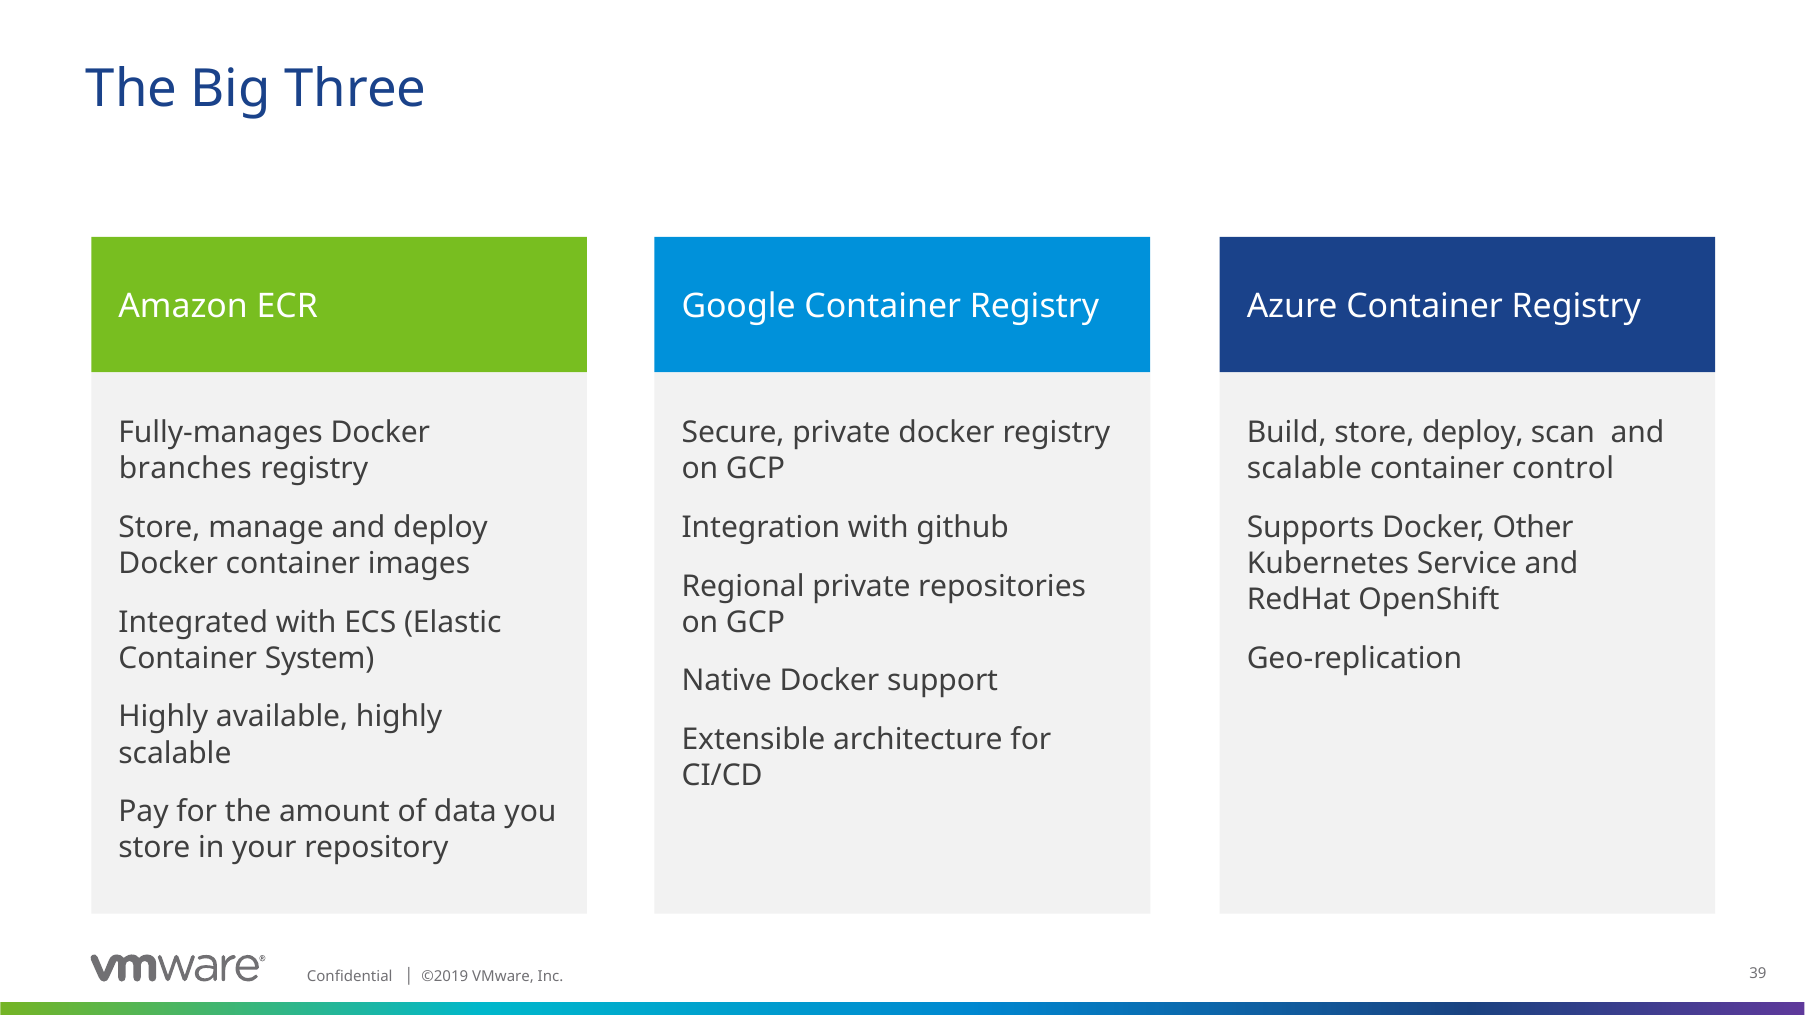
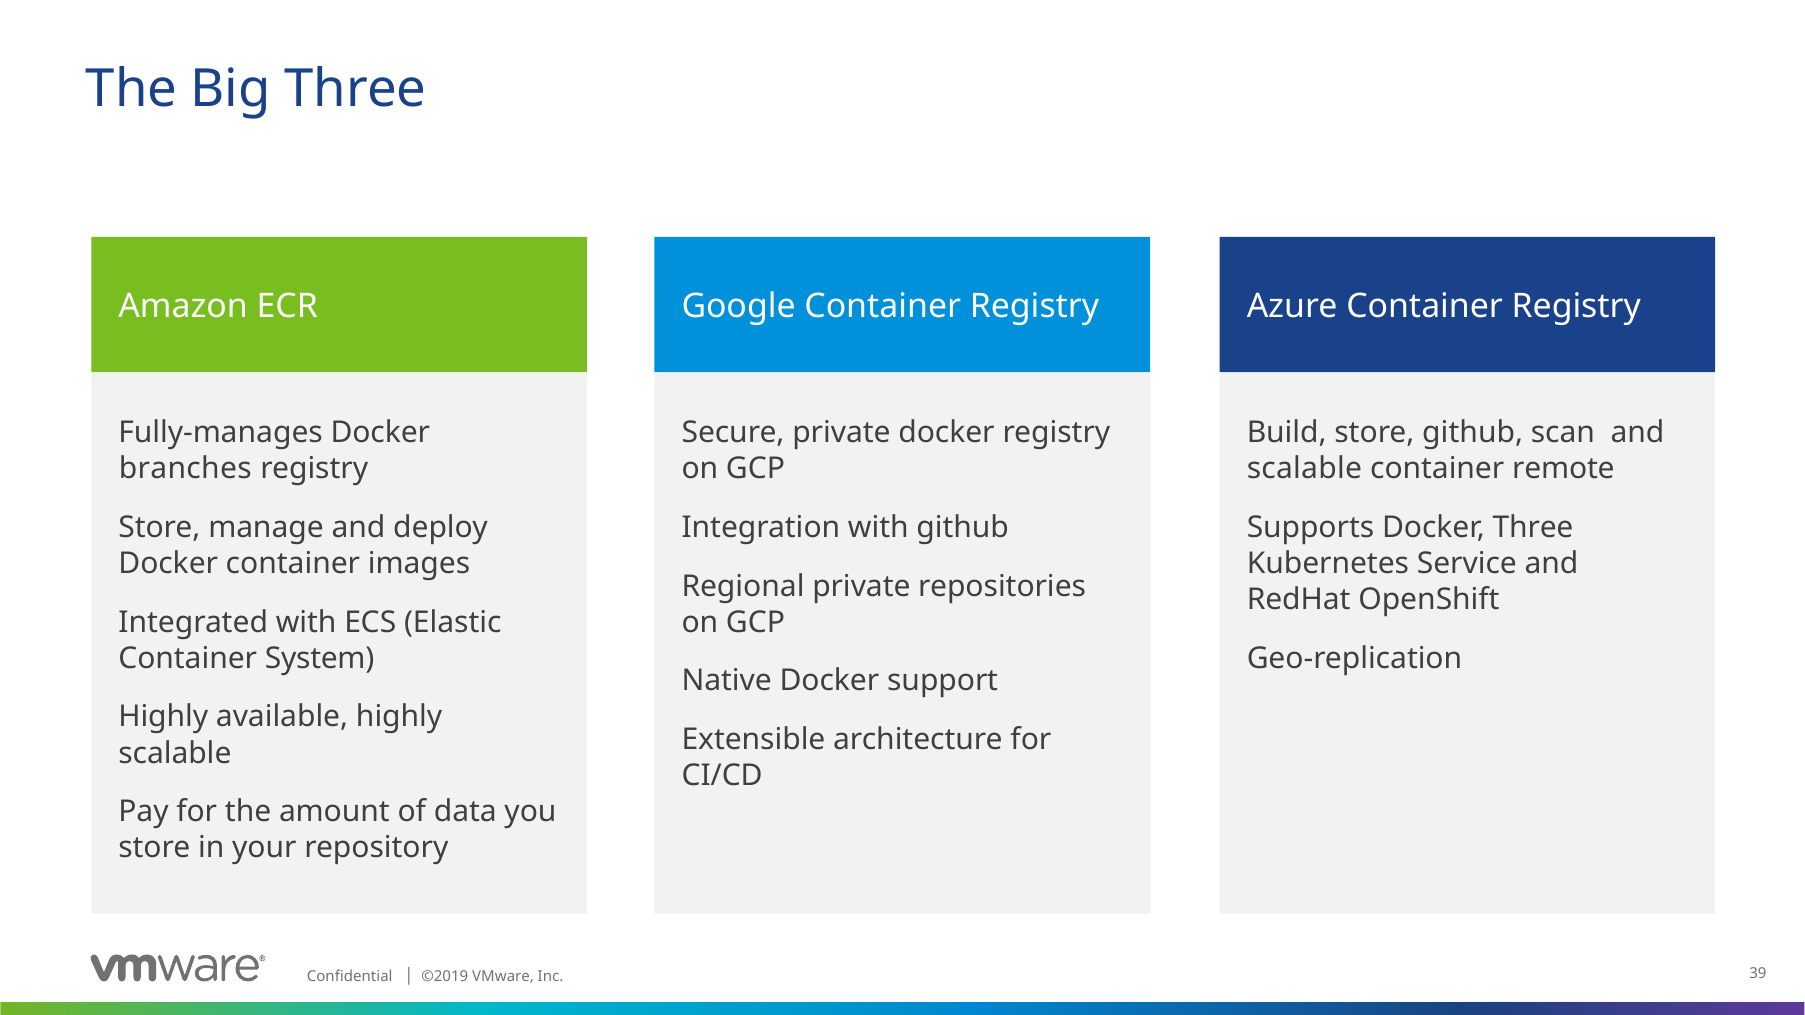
store deploy: deploy -> github (1473, 433)
control: control -> remote (1563, 469)
Docker Other: Other -> Three (1533, 528)
